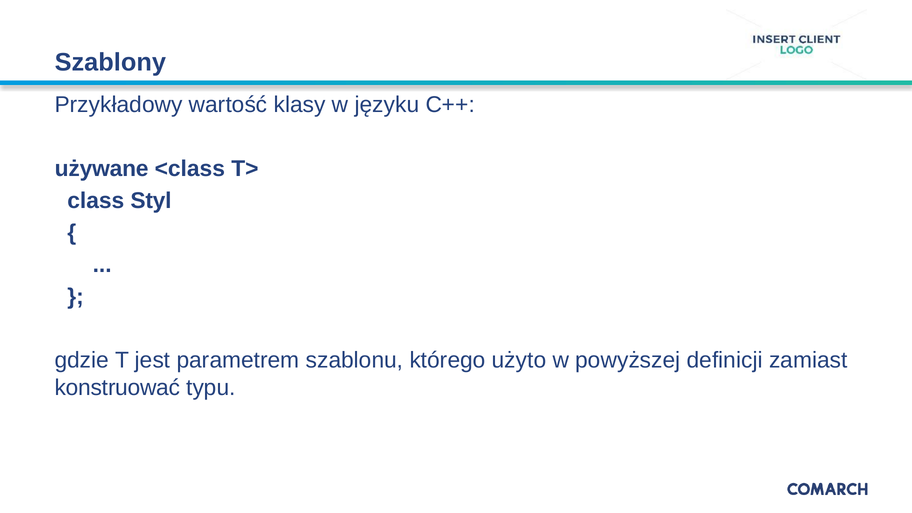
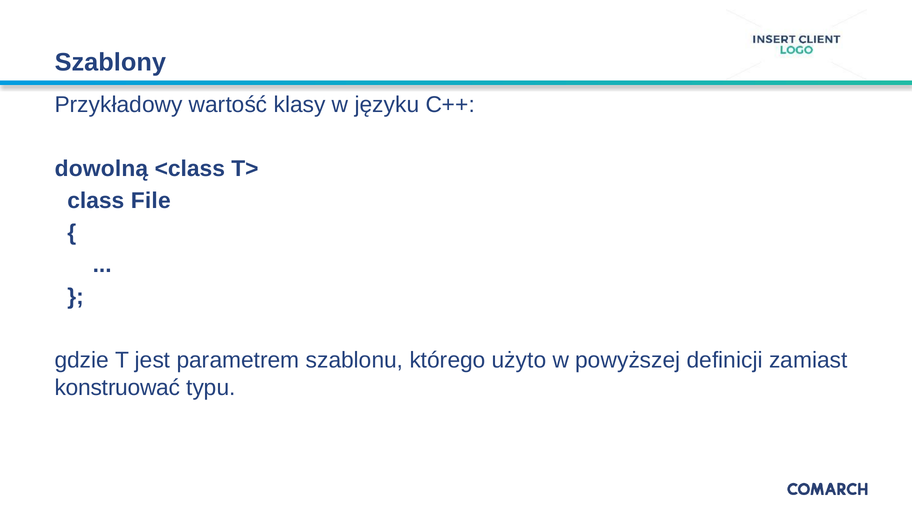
używane: używane -> dowolną (101, 169)
Styl: Styl -> File (151, 201)
